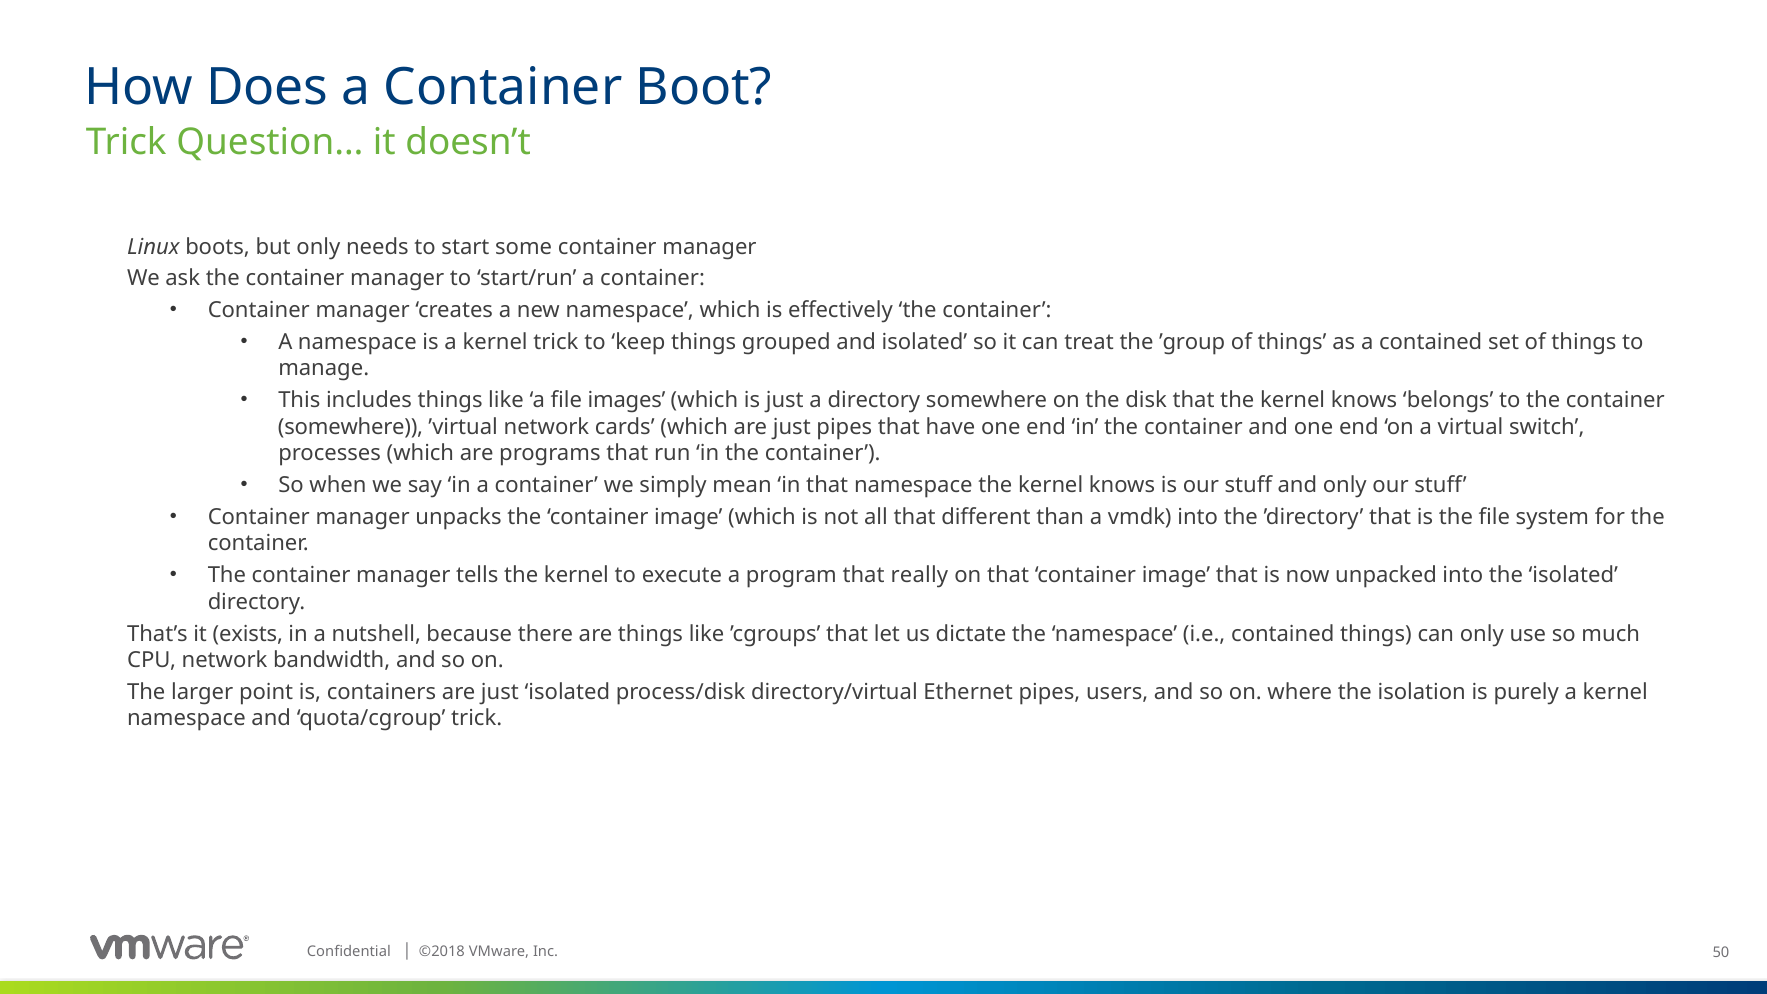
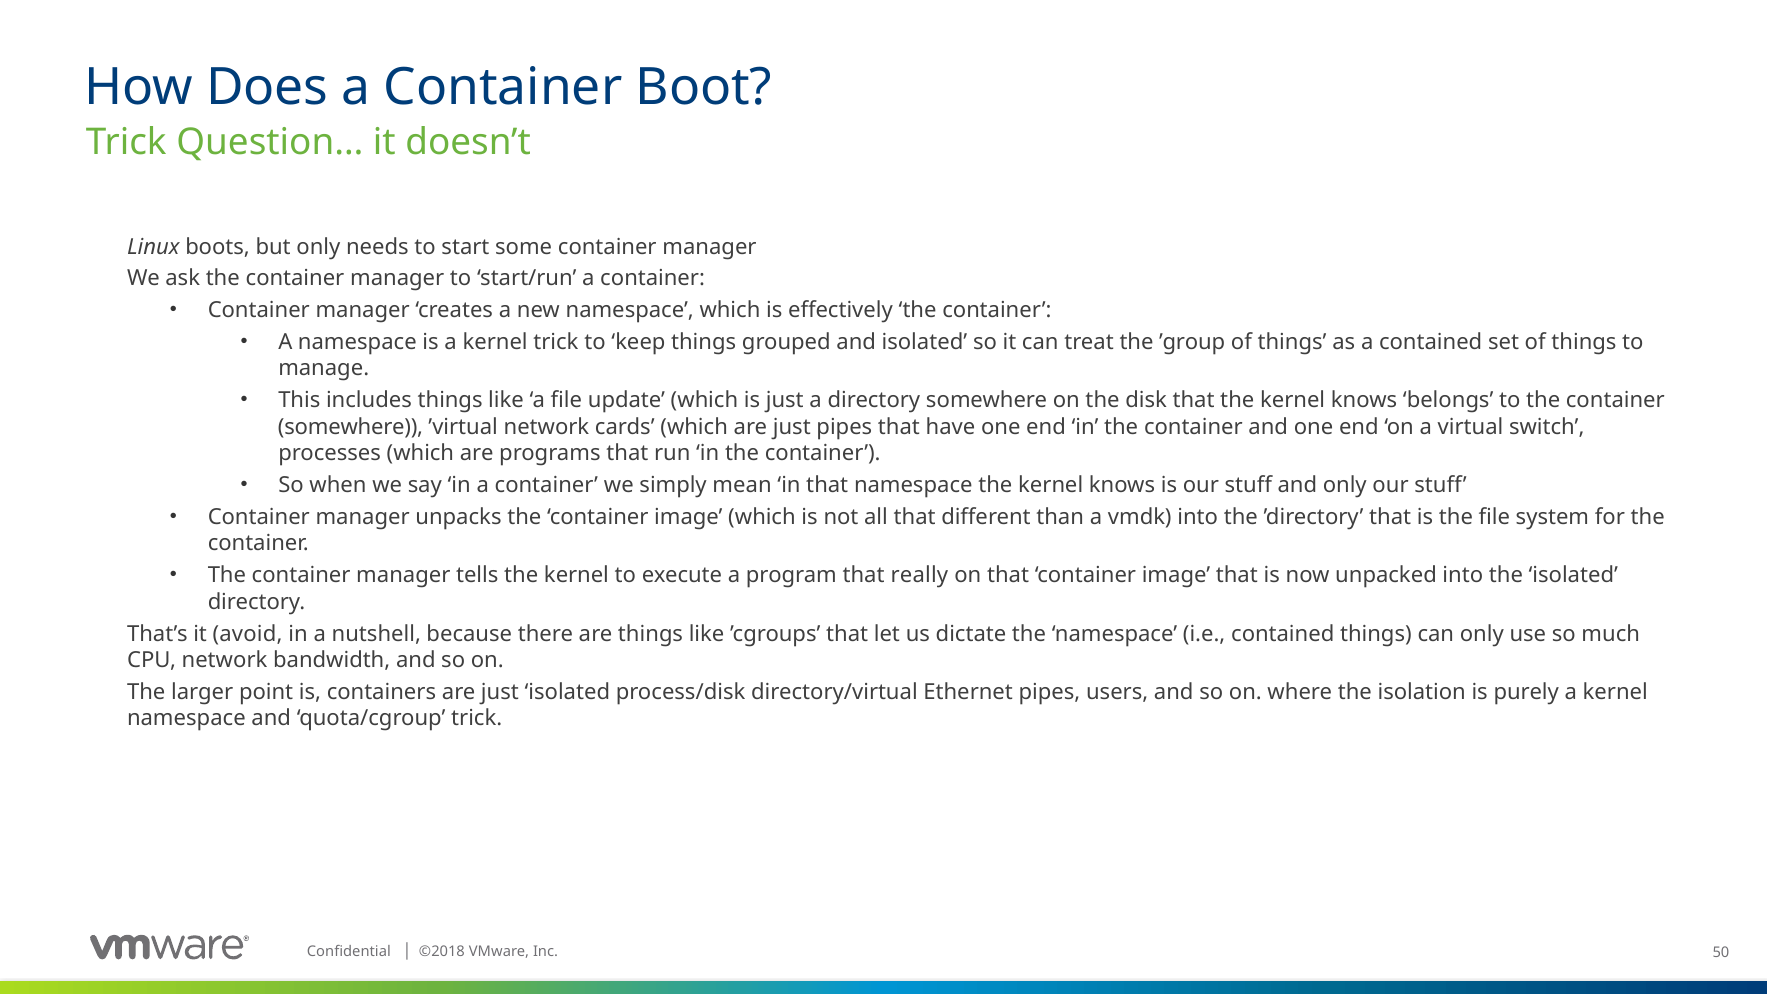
images: images -> update (627, 401)
exists: exists -> avoid (248, 634)
